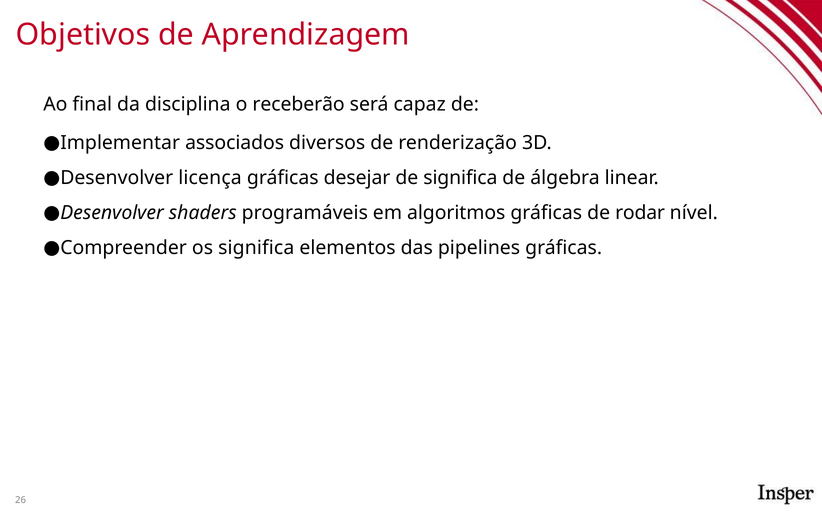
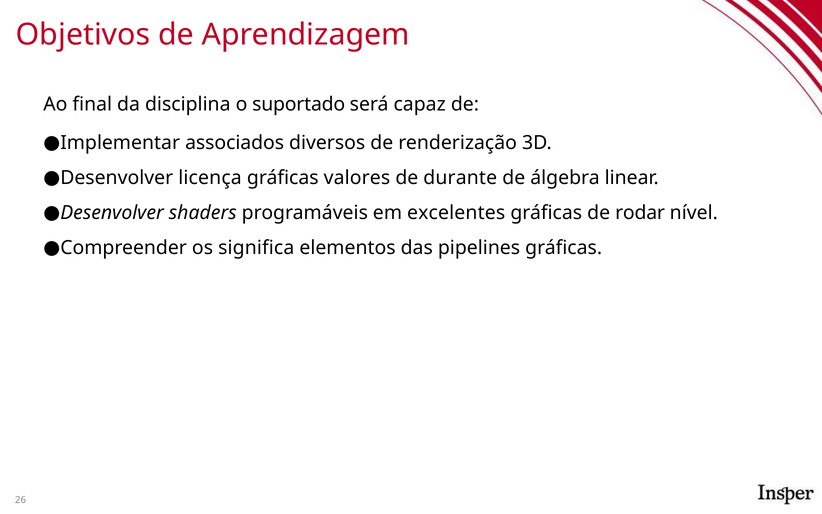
receberão: receberão -> suportado (299, 104)
desejar: desejar -> valores (357, 178)
de significa: significa -> durante (460, 178)
algoritmos: algoritmos -> excelentes (456, 213)
